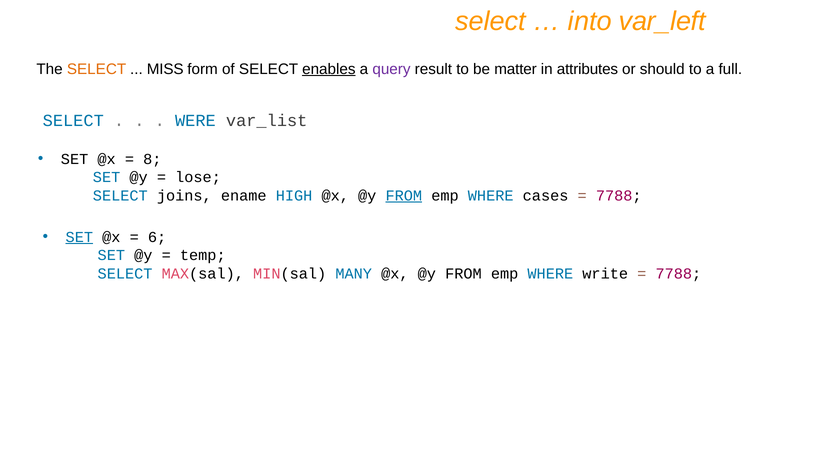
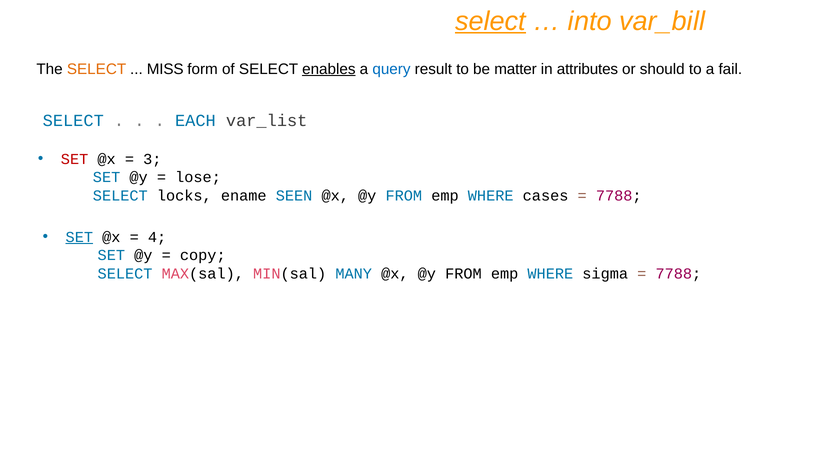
select underline: none -> present (490, 21)
var_left: var_left -> var_bill (662, 21)
query colour: purple -> blue (391, 69)
full: full -> fail (730, 69)
WERE: WERE -> EACH (195, 121)
SET colour: black -> red (75, 159)
8: 8 -> 3 (152, 159)
joins: joins -> locks (184, 196)
HIGH: HIGH -> SEEN (294, 196)
FROM underline: present -> none (404, 196)
6: 6 -> 4 (157, 237)
temp: temp -> copy (203, 255)
write: write -> sigma (605, 274)
